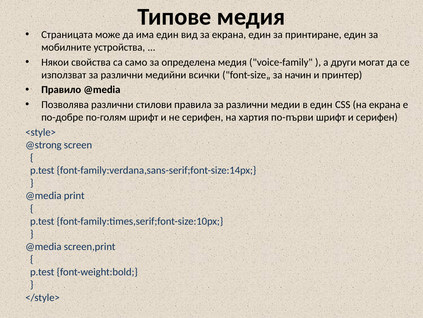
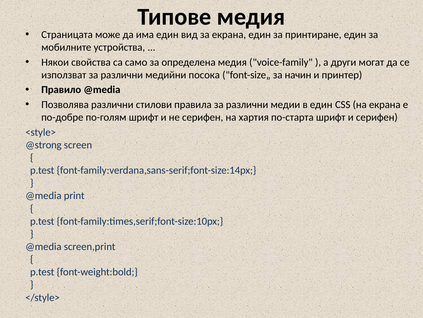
всички: всички -> посока (204, 75)
по-първи: по-първи -> по-старта (292, 117)
